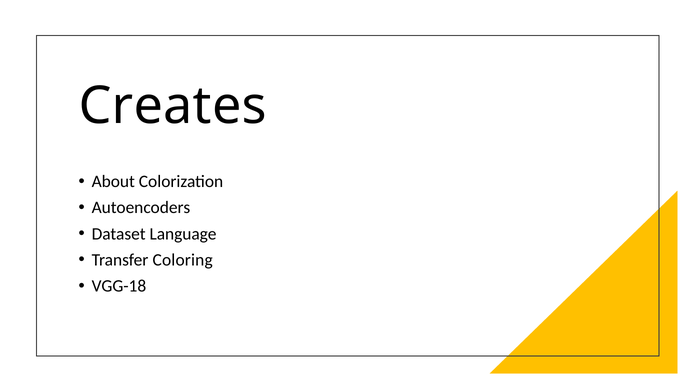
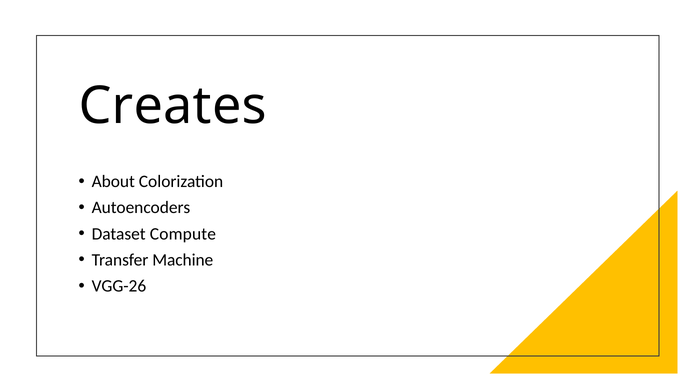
Language: Language -> Compute (183, 234)
Coloring: Coloring -> Machine (183, 260)
VGG-18: VGG-18 -> VGG-26 (119, 286)
